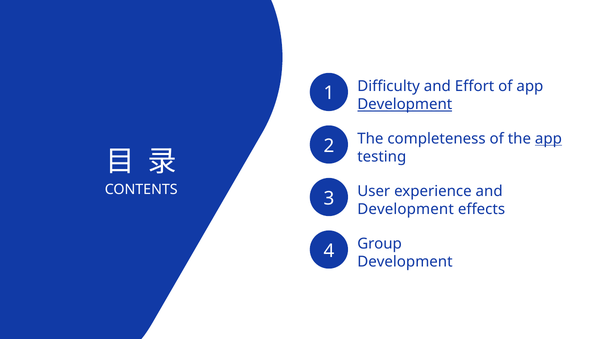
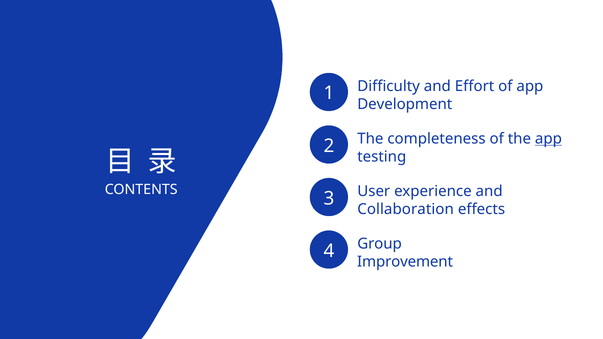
Development underline: present -> none (405, 104)
Development: Development -> Collaboration (406, 209)
Development: Development -> Improvement (405, 262)
